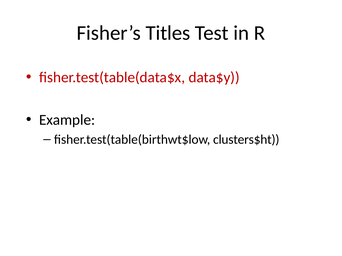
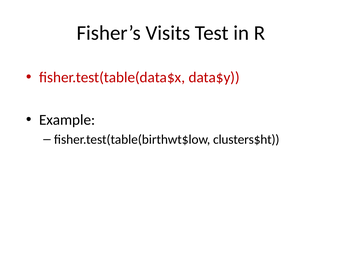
Titles: Titles -> Visits (168, 33)
